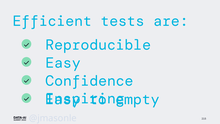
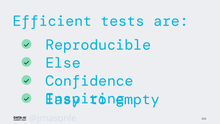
Easy: Easy -> Else (63, 63)
